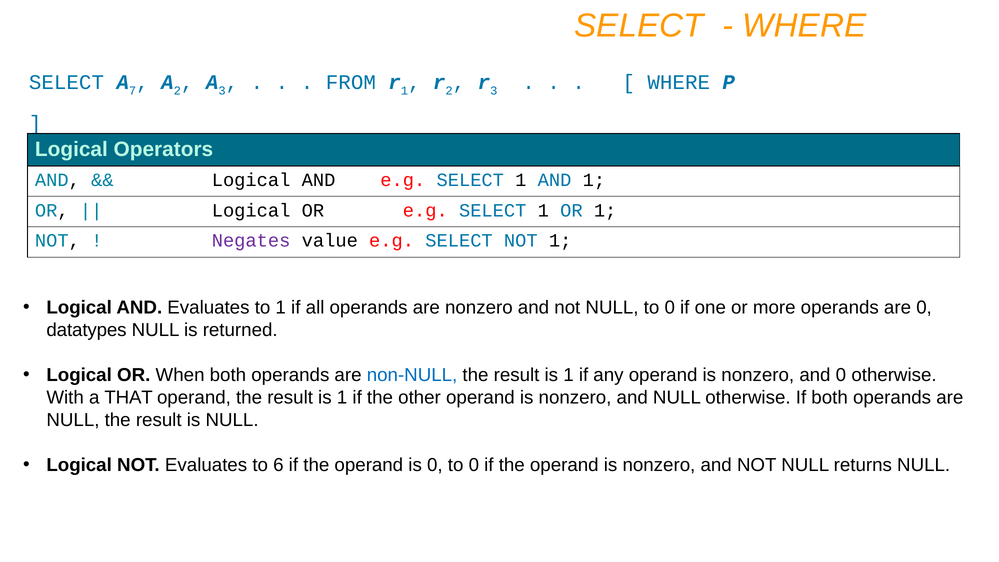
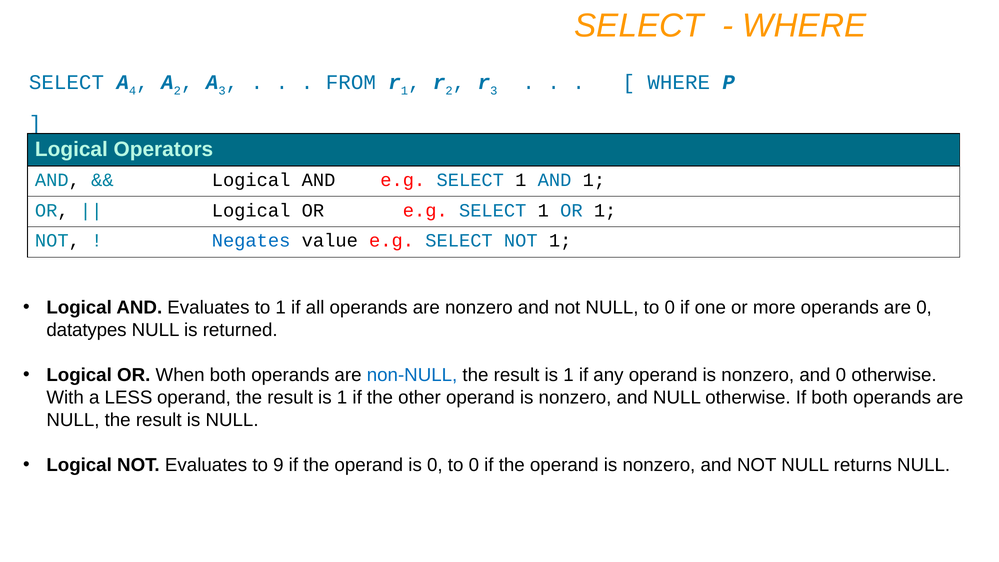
7: 7 -> 4 (133, 91)
Negates colour: purple -> blue (251, 241)
THAT: THAT -> LESS (129, 398)
6: 6 -> 9 (278, 465)
